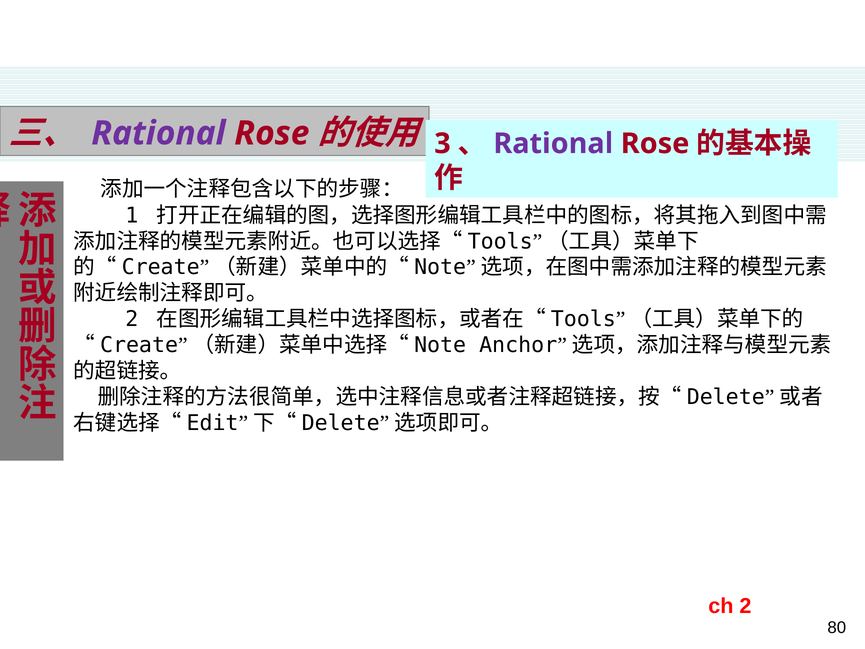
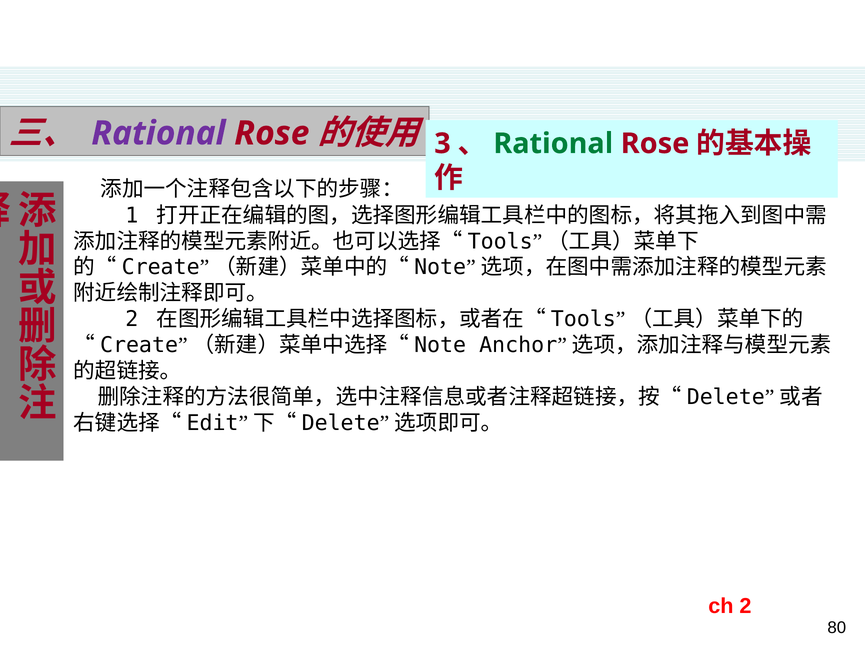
Rational colour: purple -> green (553, 144)
